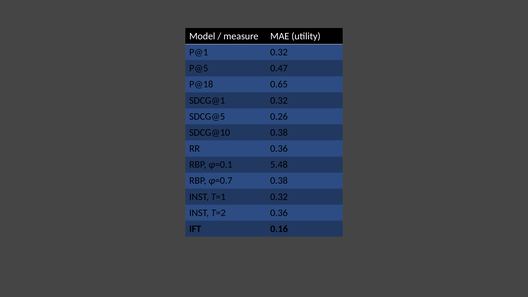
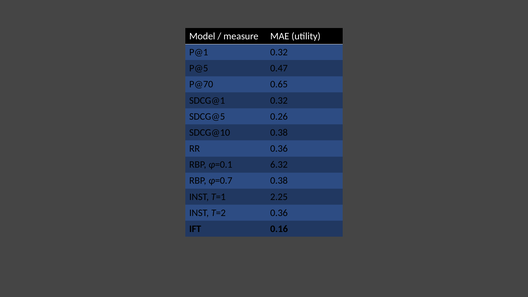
P@18: P@18 -> P@70 (201, 84)
5.48: 5.48 -> 6.32 (279, 165)
T=1 0.32: 0.32 -> 2.25 (279, 197)
